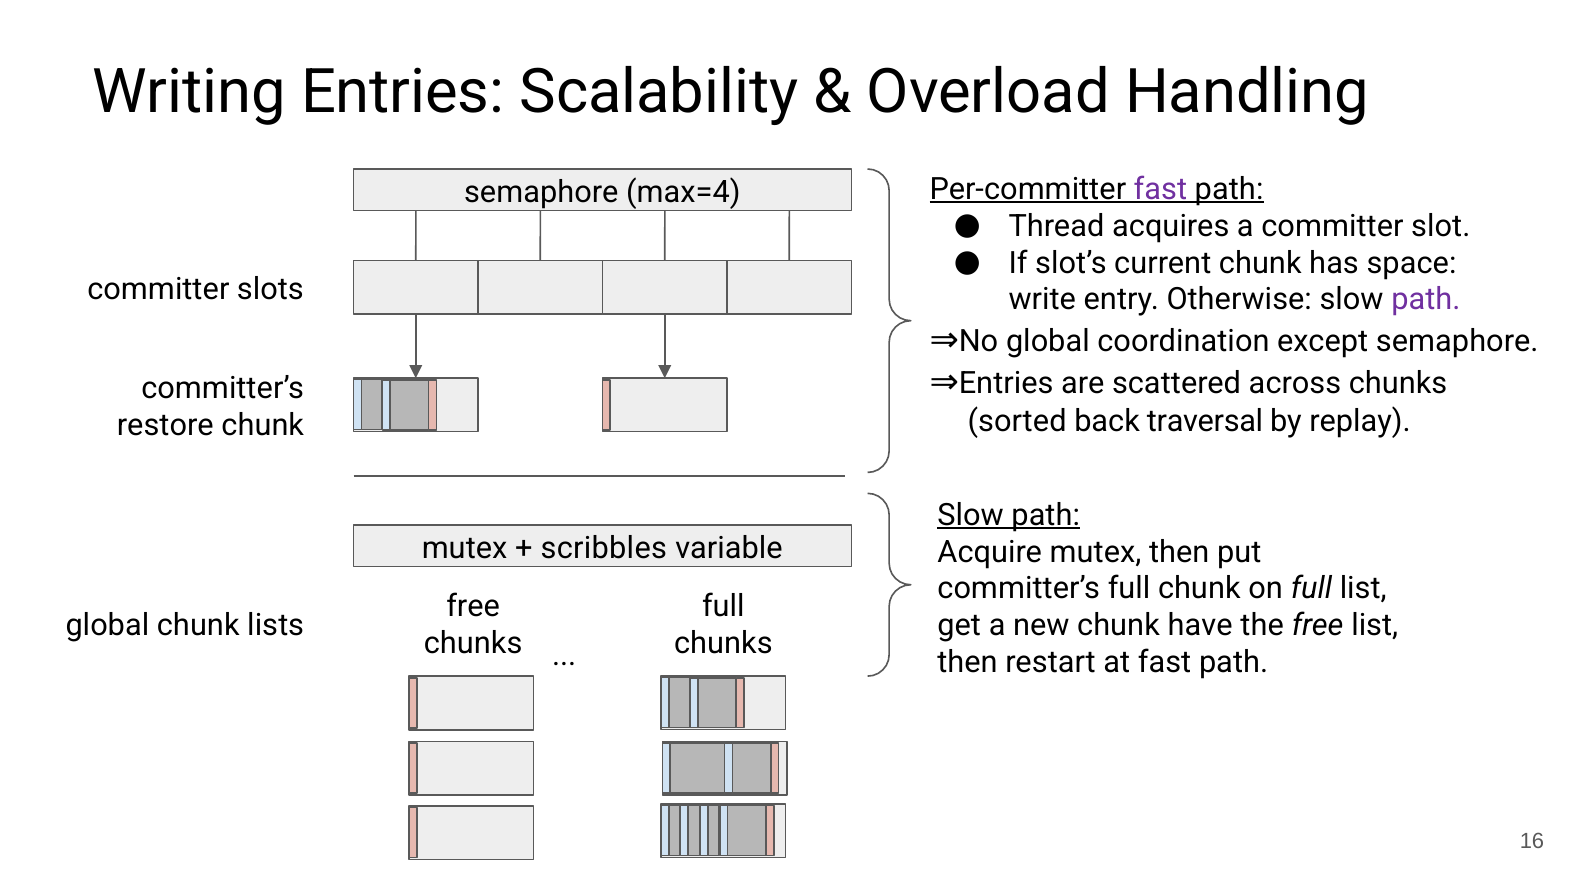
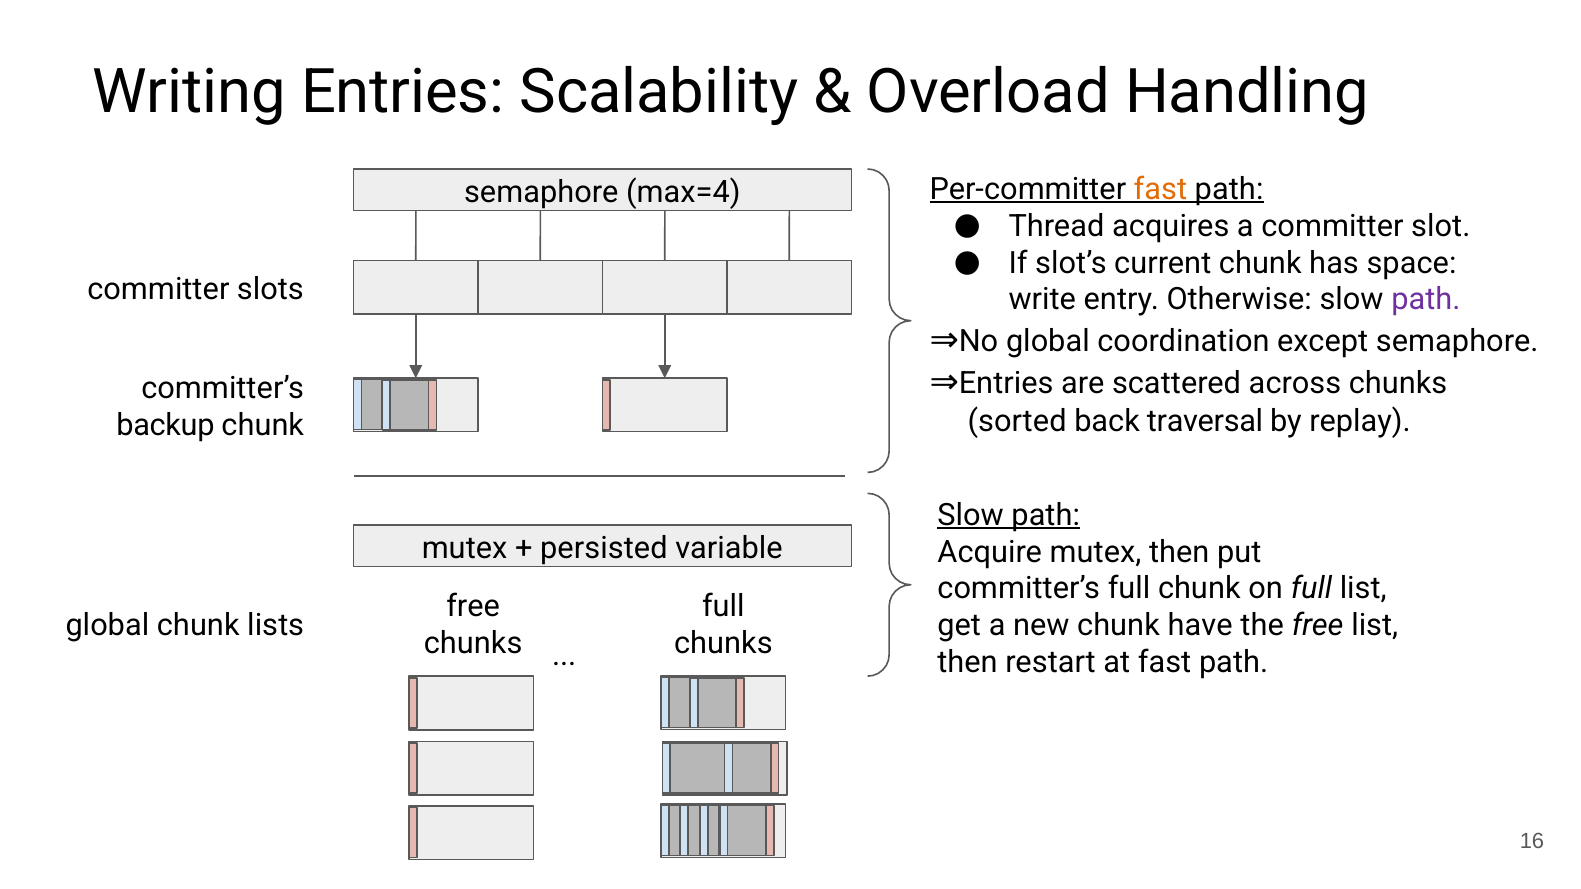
fast colour: purple -> orange (1160, 189)
restore: restore -> backup (165, 426)
scribbles: scribbles -> persisted (604, 548)
